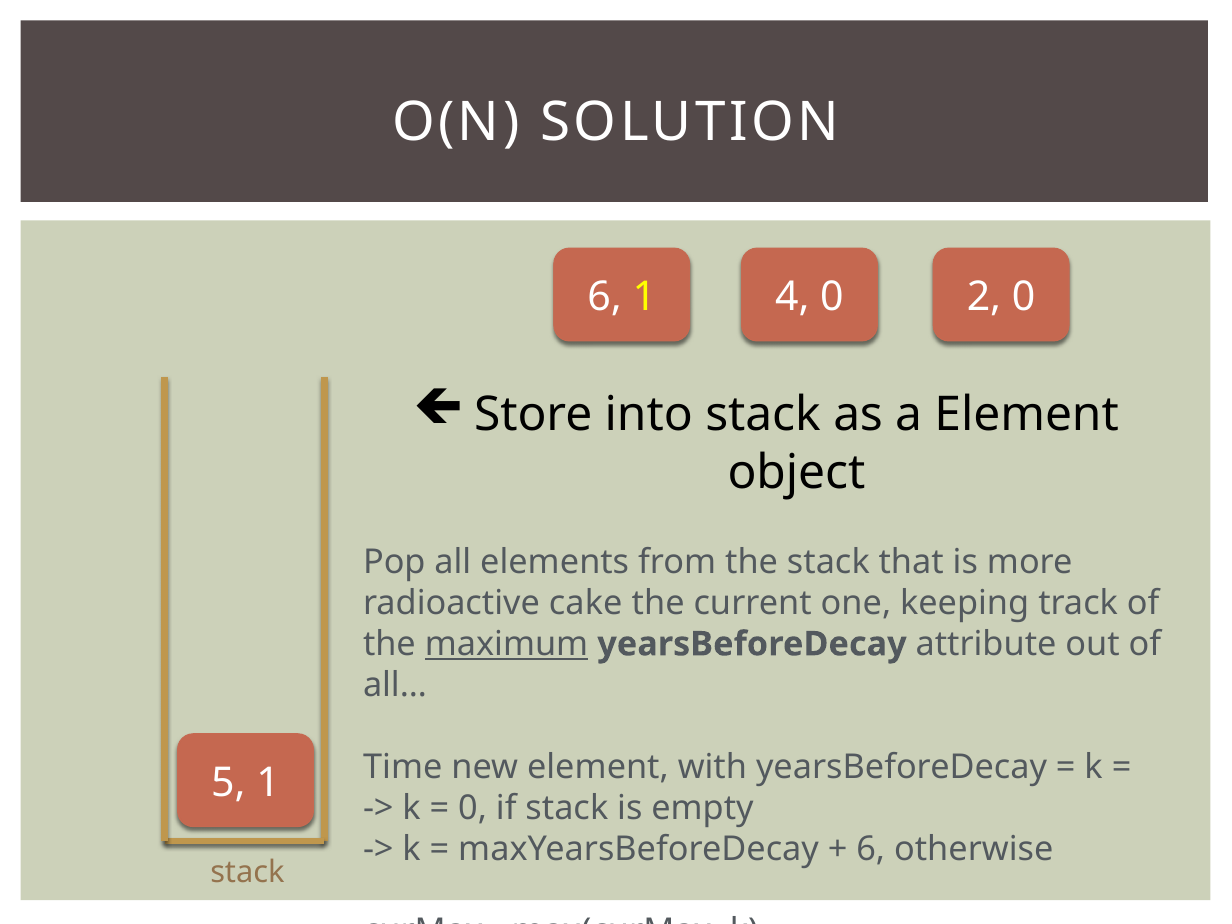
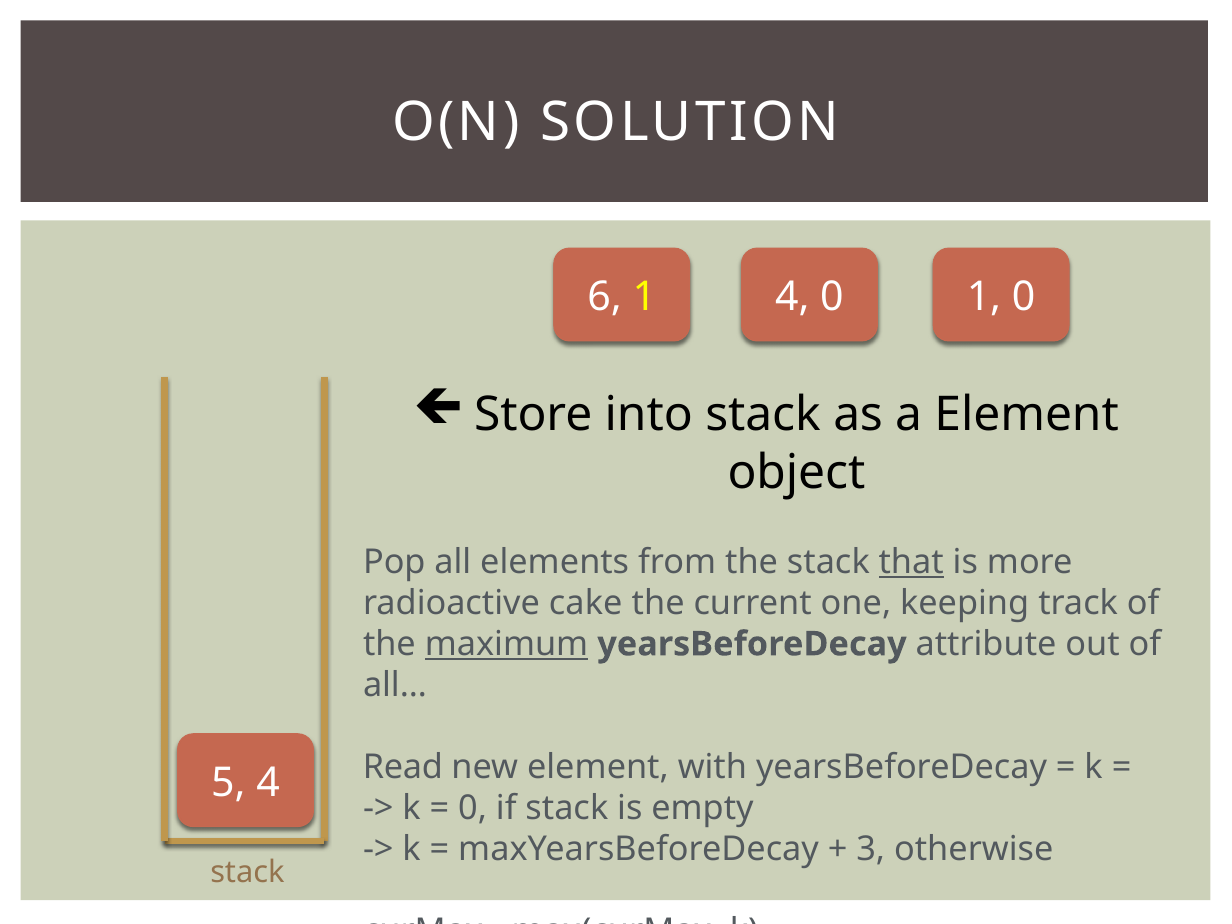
0 2: 2 -> 1 (984, 297)
that underline: none -> present (911, 562)
Time: Time -> Read (403, 767)
5 1: 1 -> 4 (268, 783)
6: 6 -> 3 (871, 849)
